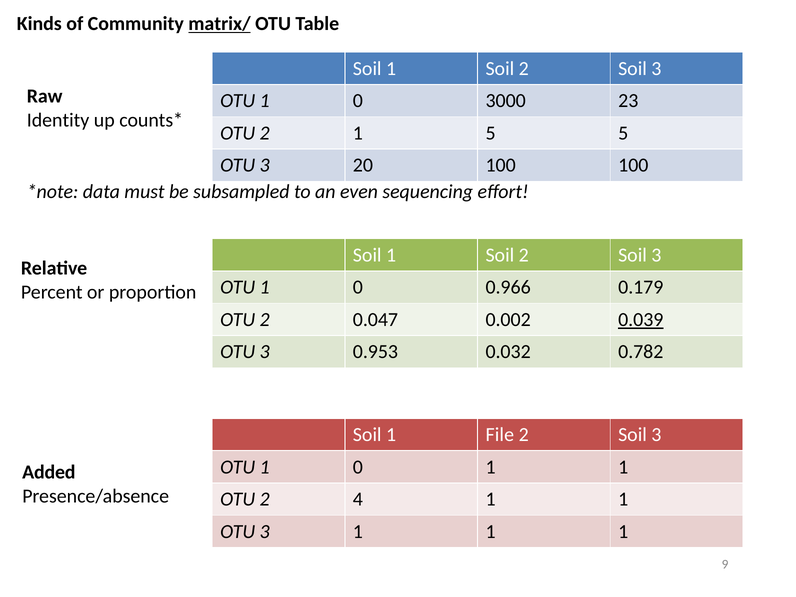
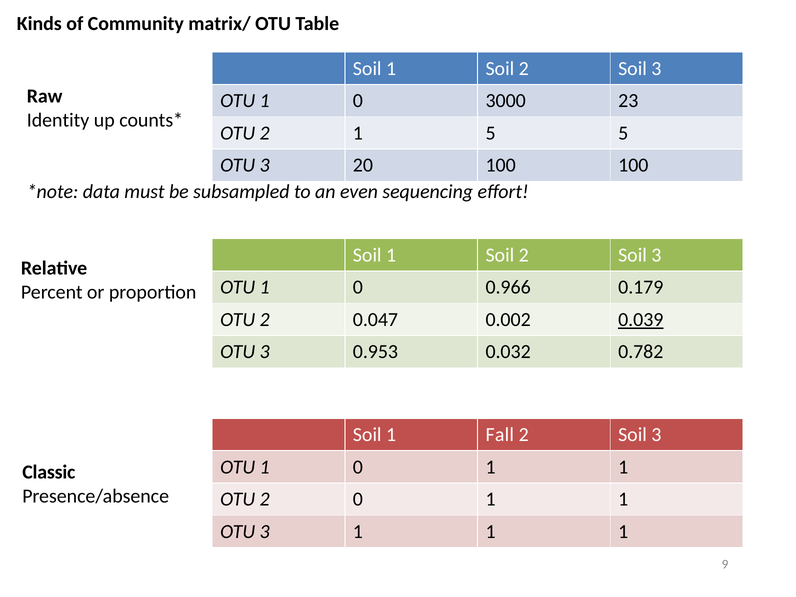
matrix/ underline: present -> none (220, 24)
File: File -> Fall (500, 435)
Added: Added -> Classic (49, 472)
2 4: 4 -> 0 (358, 499)
